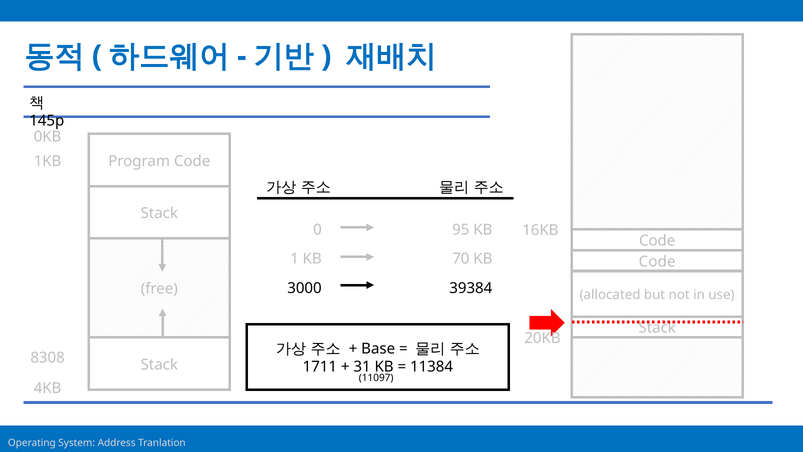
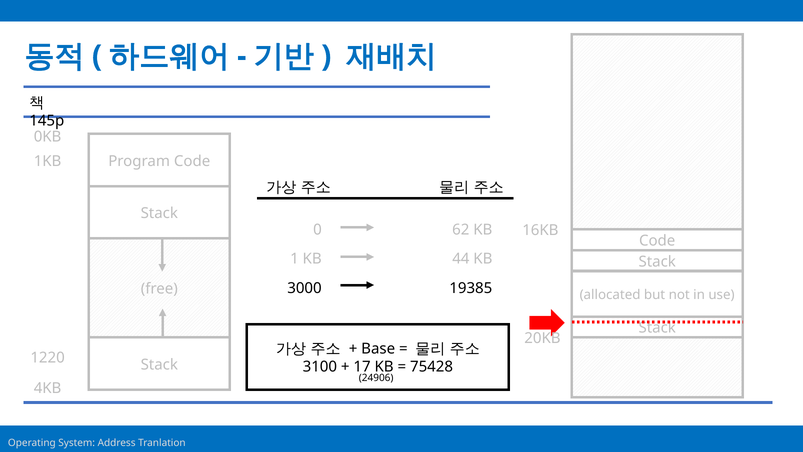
95: 95 -> 62 (461, 229)
70: 70 -> 44 (461, 259)
Code: Code -> Stack (657, 261)
39384: 39384 -> 19385 (471, 288)
8308: 8308 -> 1220 (48, 358)
1711: 1711 -> 3100 (320, 367)
31: 31 -> 17 (362, 367)
11384: 11384 -> 75428 (432, 367)
11097: 11097 -> 24906 (376, 378)
